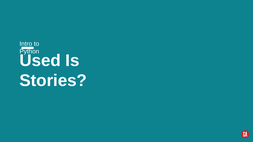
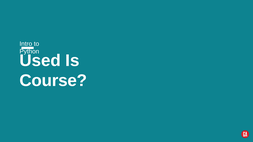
Stories: Stories -> Course (53, 81)
